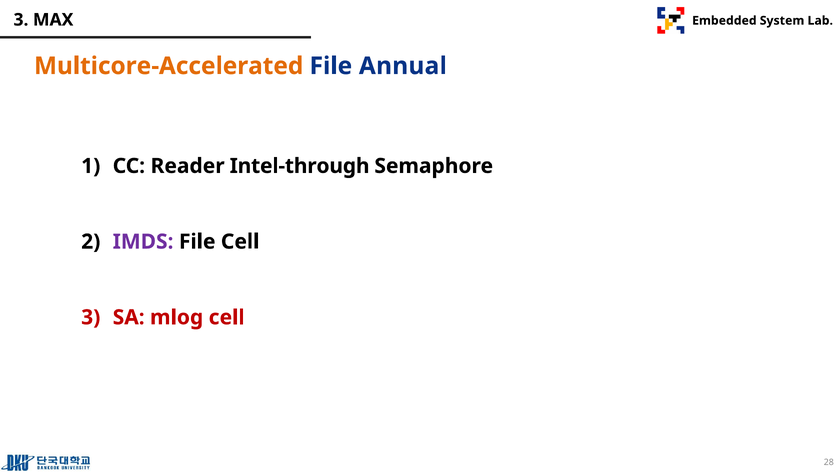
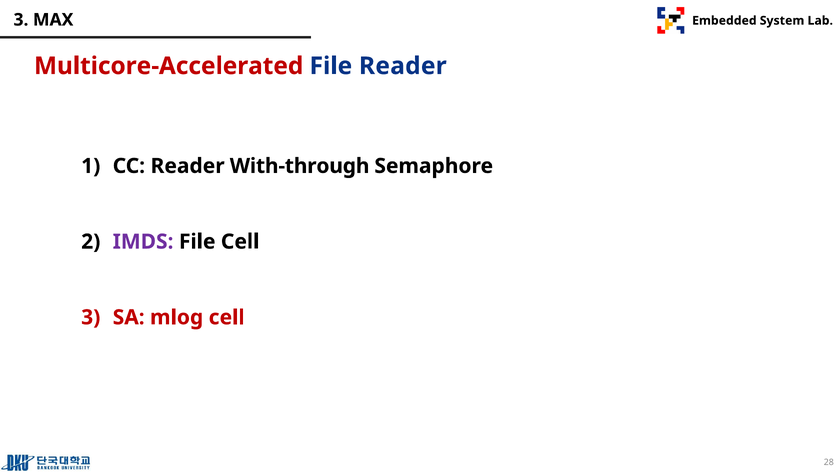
Multicore-Accelerated colour: orange -> red (169, 66)
File Annual: Annual -> Reader (403, 66)
Intel-through: Intel-through -> With-through (300, 166)
